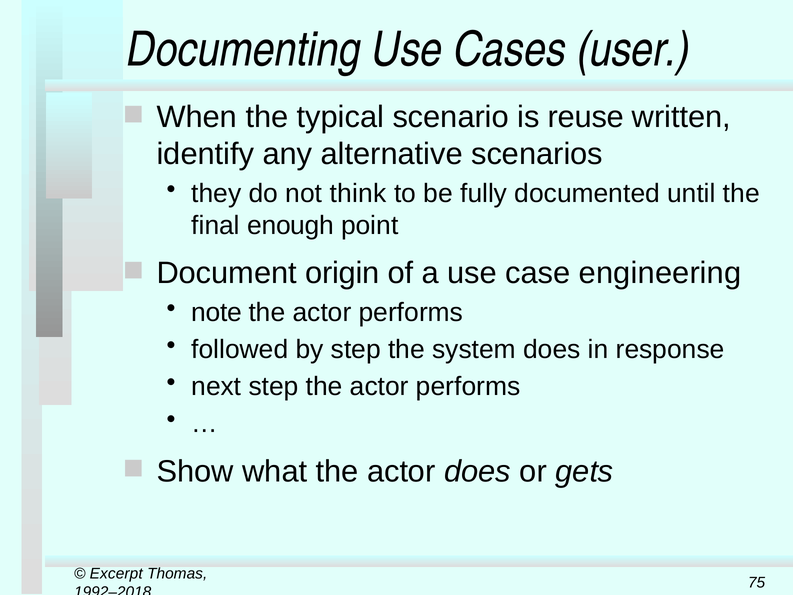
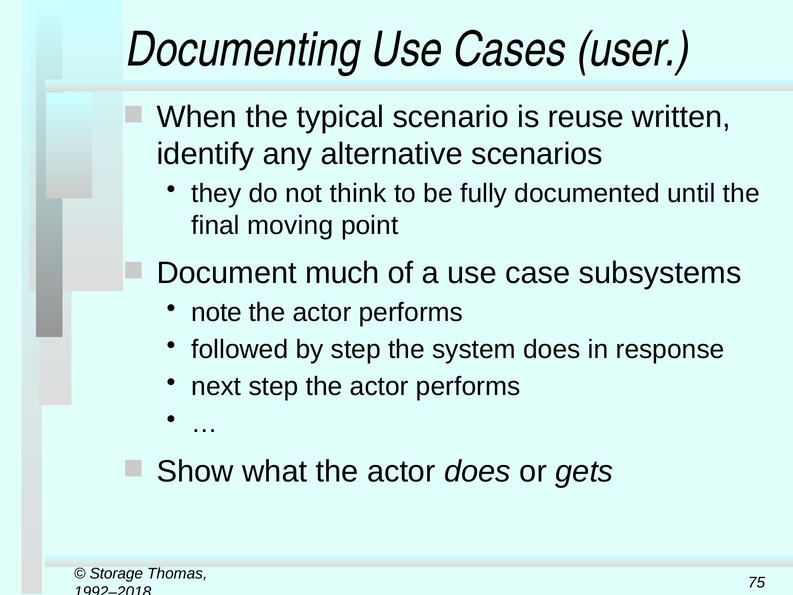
enough: enough -> moving (290, 225)
origin: origin -> much (342, 273)
engineering: engineering -> subsystems (660, 273)
Excerpt: Excerpt -> Storage (116, 573)
